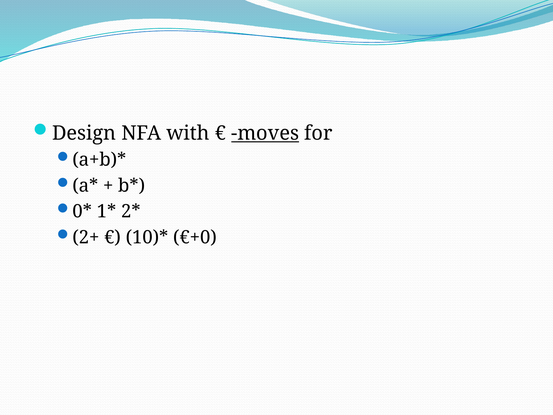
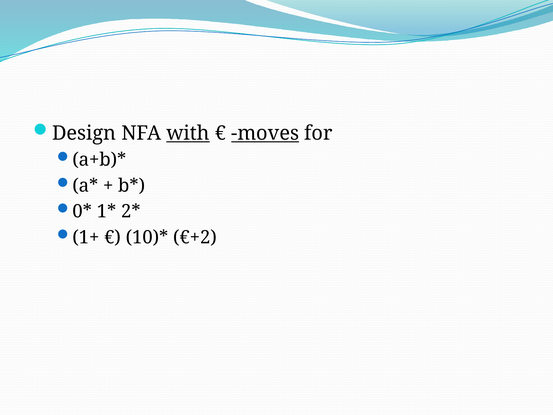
with underline: none -> present (188, 133)
2+: 2+ -> 1+ (86, 237)
€+0: €+0 -> €+2 (195, 237)
